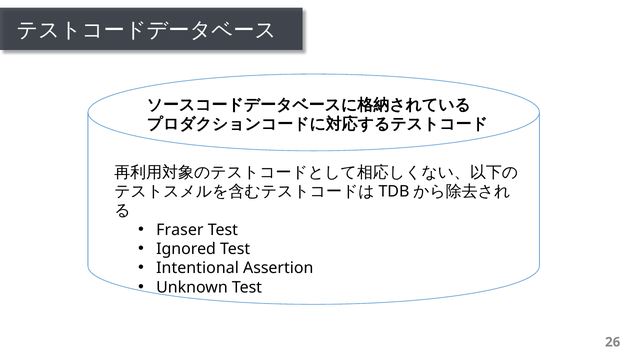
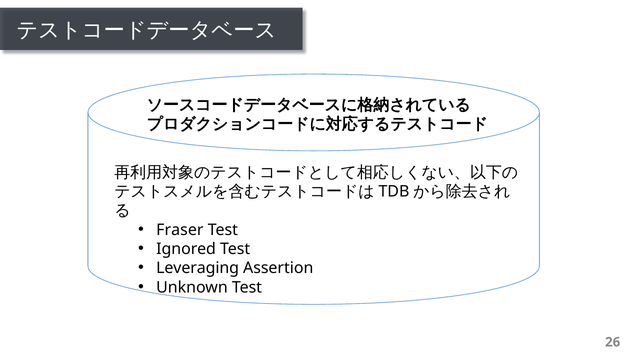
Intentional: Intentional -> Leveraging (198, 268)
